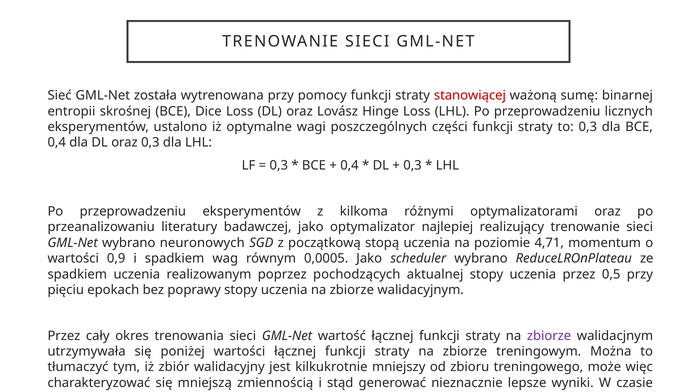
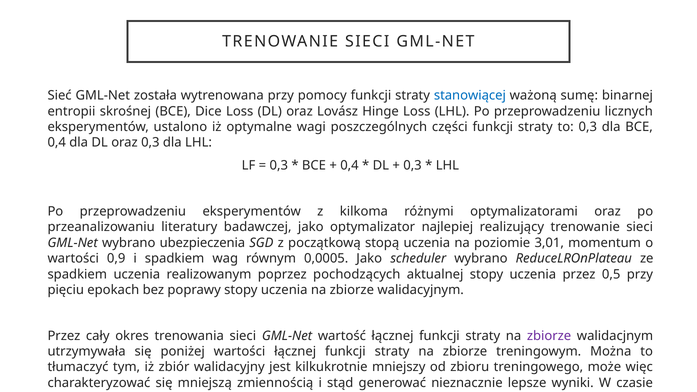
stanowiącej colour: red -> blue (470, 96)
neuronowych: neuronowych -> ubezpieczenia (202, 243)
4,71: 4,71 -> 3,01 (549, 243)
